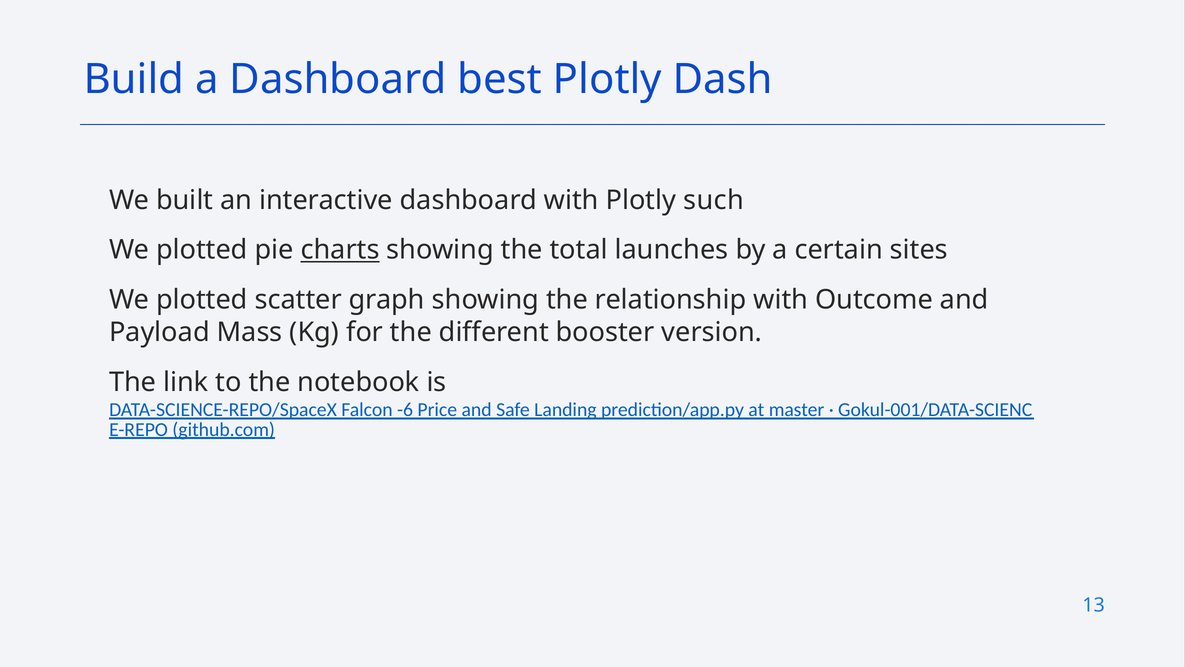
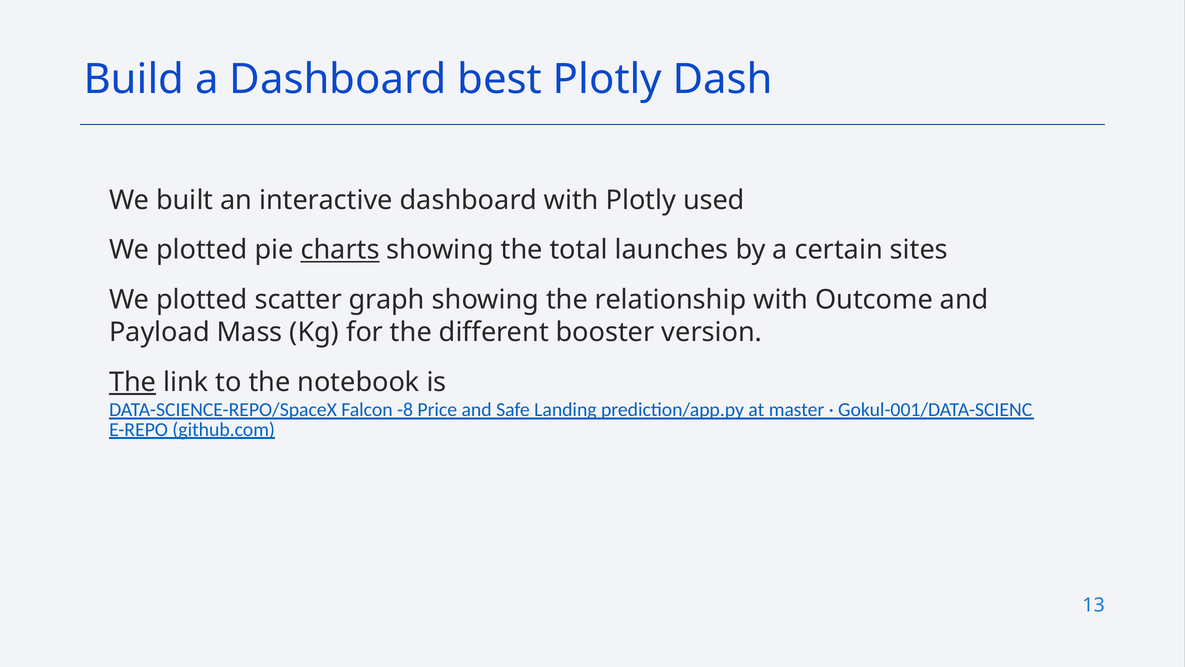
such: such -> used (714, 200)
The underline: none -> present (133, 382)
-6: -6 -> -8 (405, 410)
